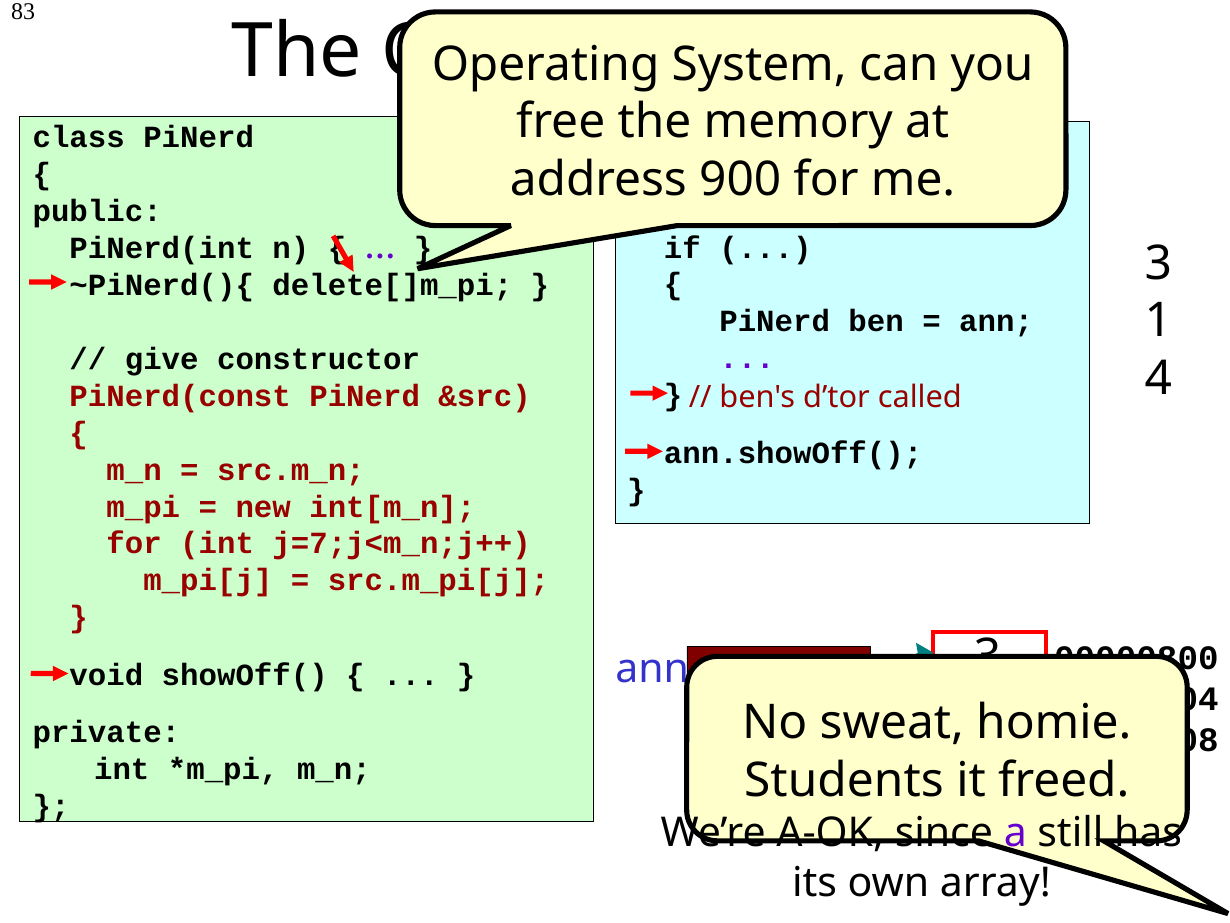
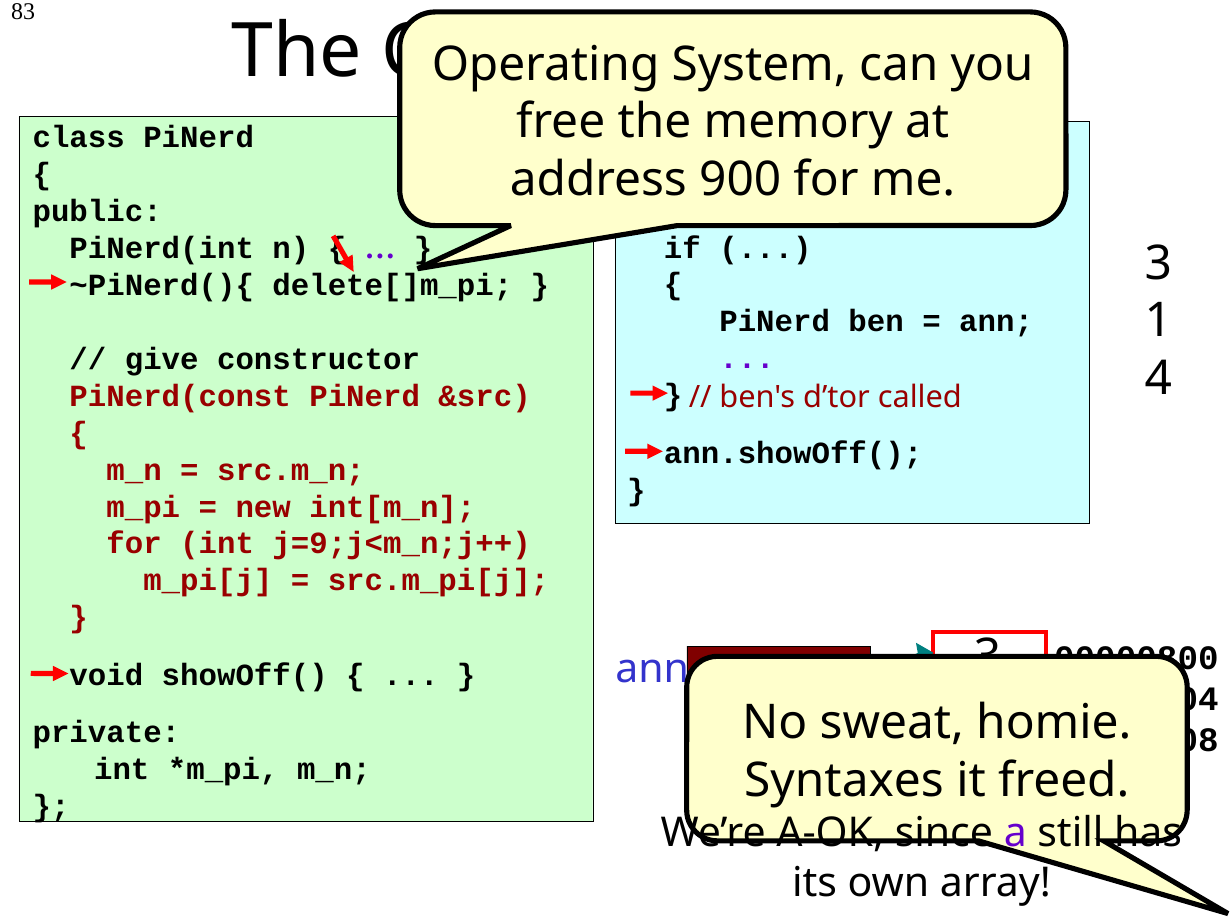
j=7;j<m_n;j++: j=7;j<m_n;j++ -> j=9;j<m_n;j++ (402, 544)
Students: Students -> Syntaxes (844, 780)
